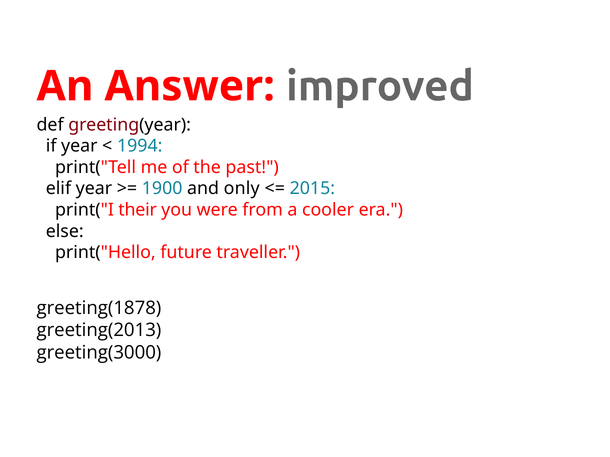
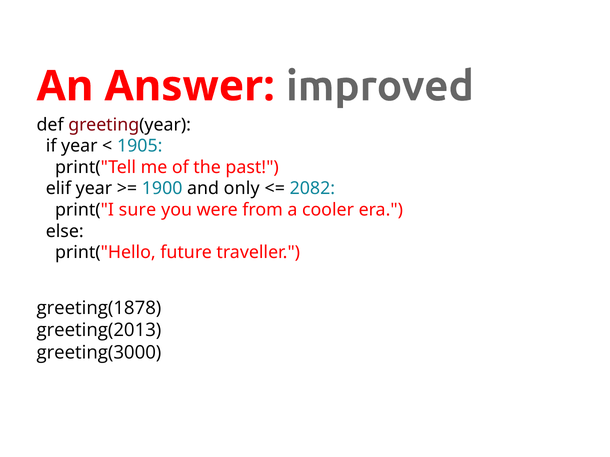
1994: 1994 -> 1905 (140, 146)
2015: 2015 -> 2082 (312, 189)
their: their -> sure (137, 210)
